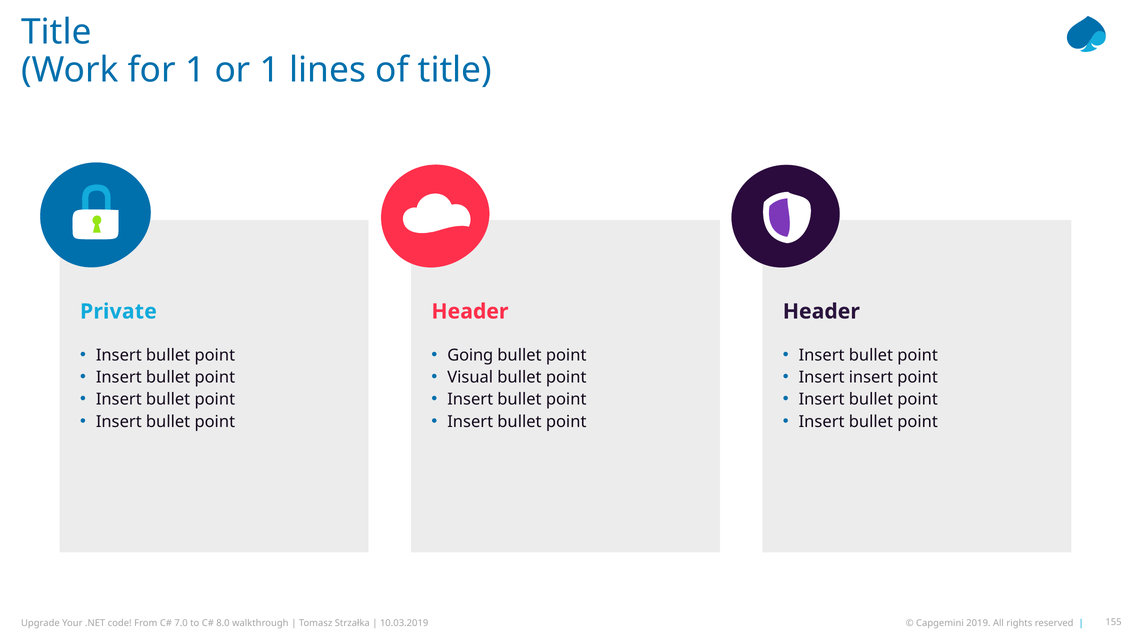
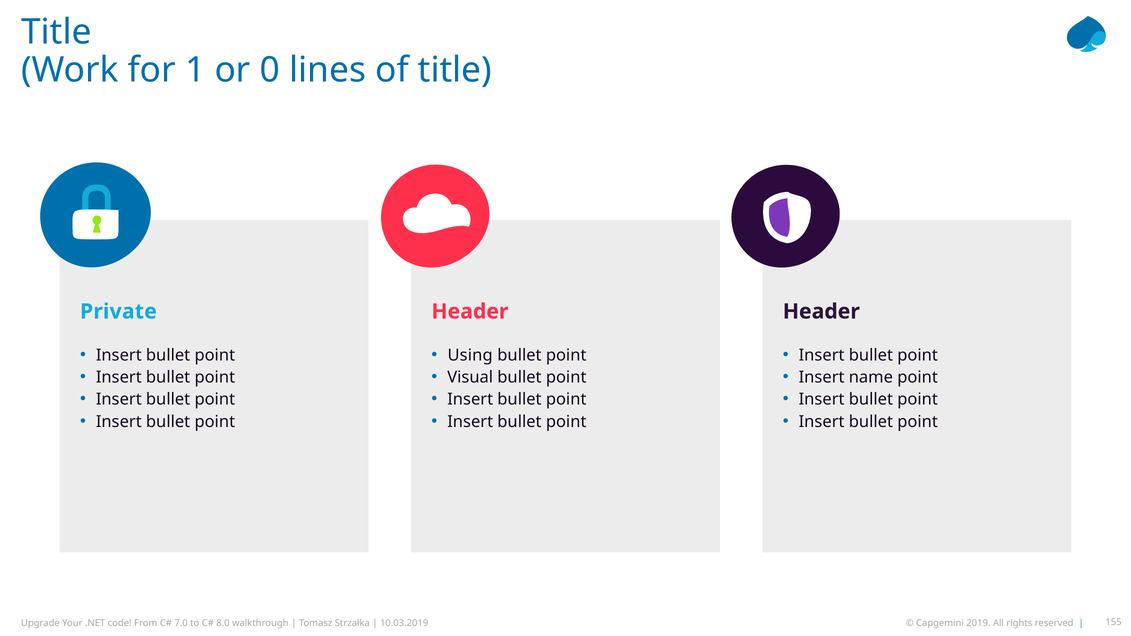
or 1: 1 -> 0 (270, 70)
Going: Going -> Using (470, 355)
Insert insert: insert -> name (871, 377)
